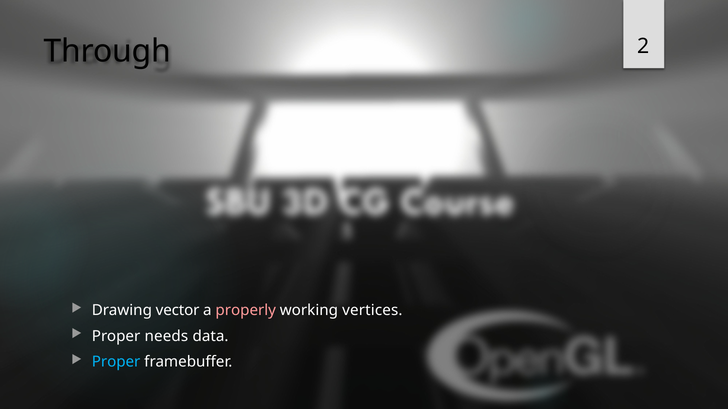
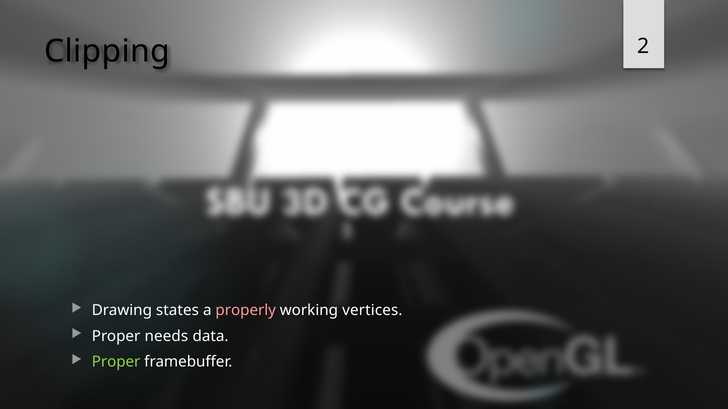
Through: Through -> Clipping (107, 51)
vector: vector -> states (177, 311)
Proper colour: light blue -> light green (116, 362)
